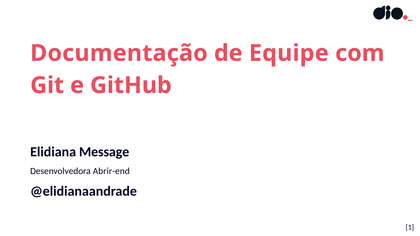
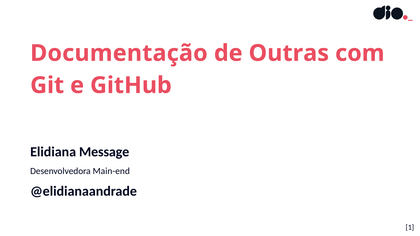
Equipe: Equipe -> Outras (289, 53)
Abrir-end: Abrir-end -> Main-end (111, 171)
